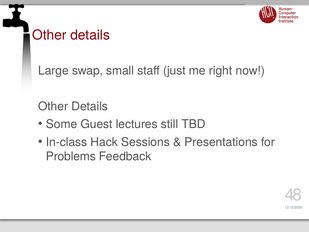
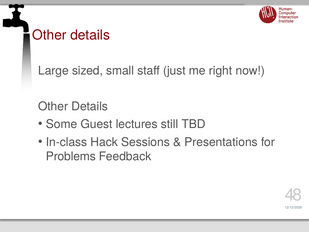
swap: swap -> sized (87, 70)
